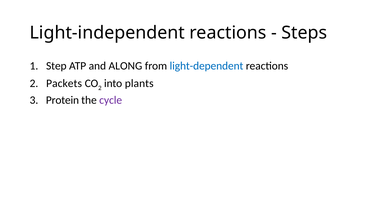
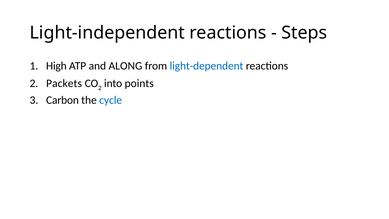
Step: Step -> High (56, 66)
plants: plants -> points (139, 83)
Protein: Protein -> Carbon (62, 100)
cycle colour: purple -> blue (111, 100)
